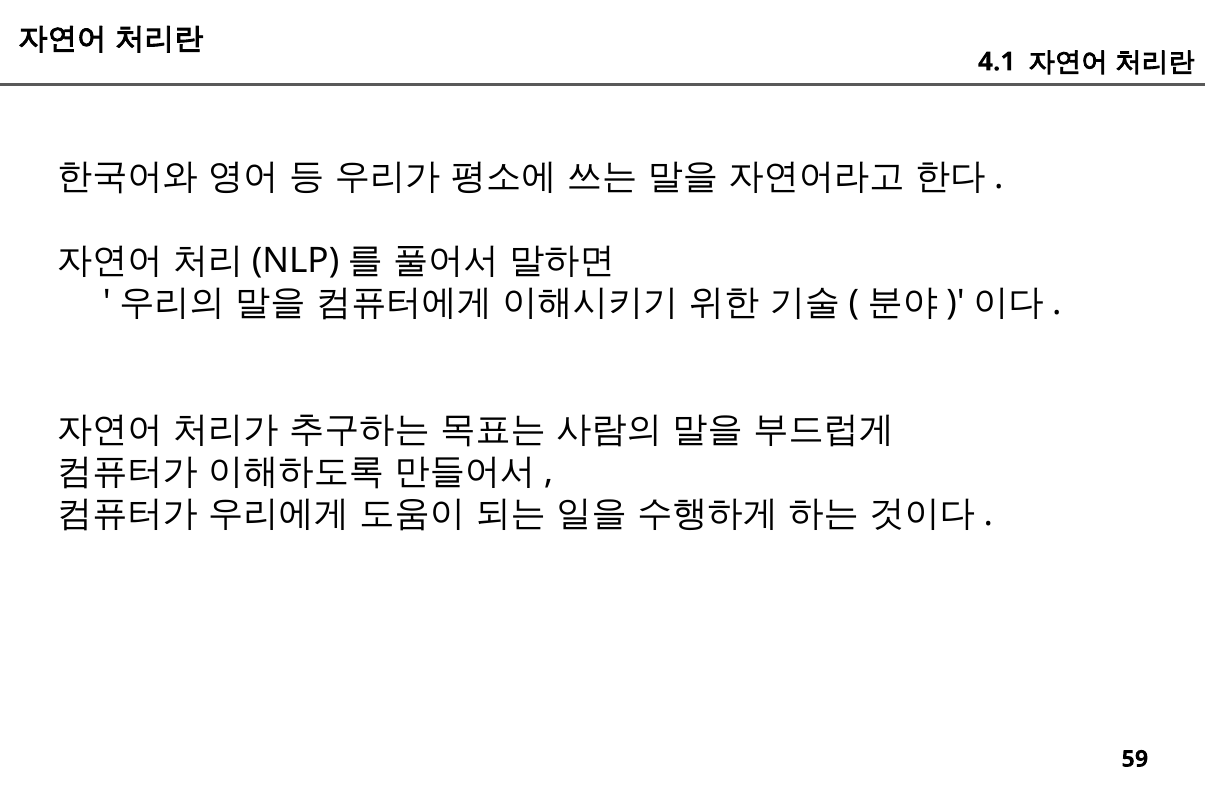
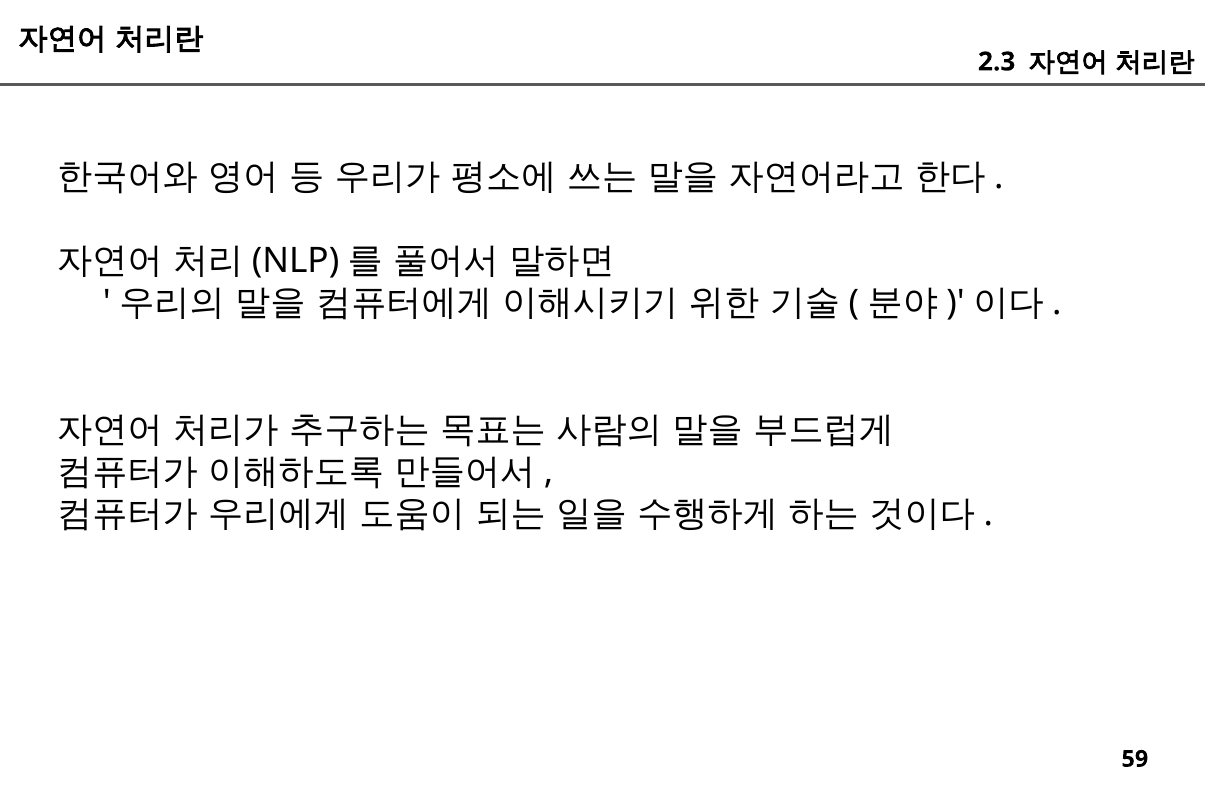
4.1: 4.1 -> 2.3 (997, 62)
